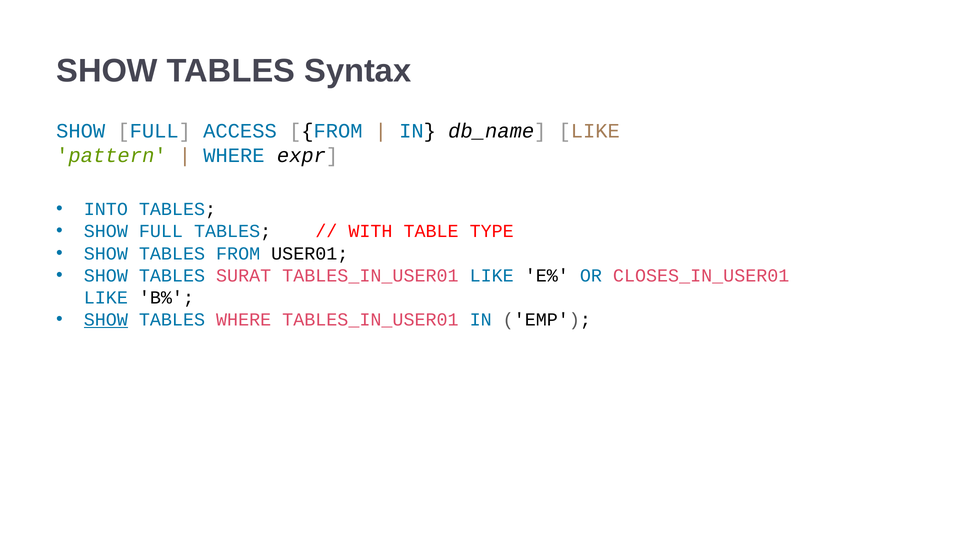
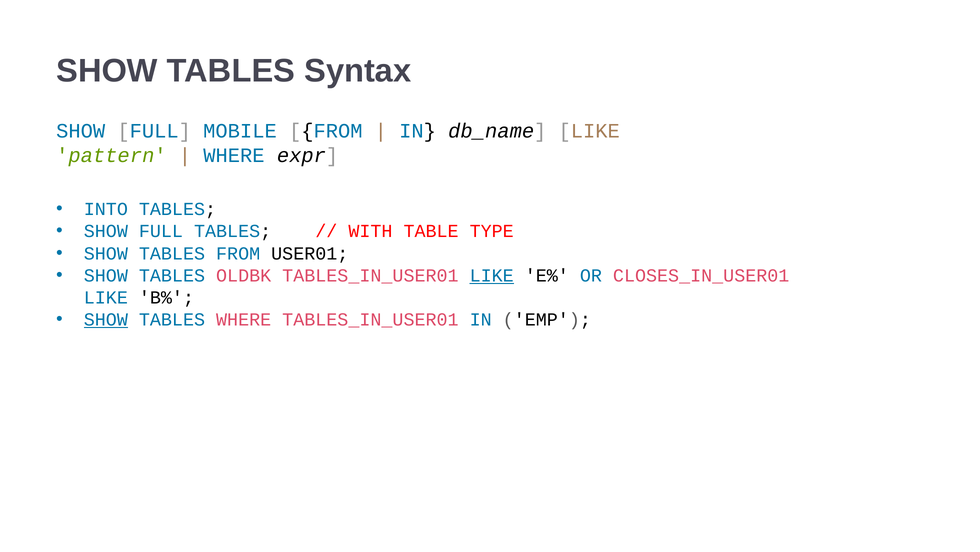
ACCESS: ACCESS -> MOBILE (240, 131)
SURAT: SURAT -> OLDBK (244, 275)
LIKE underline: none -> present (492, 275)
